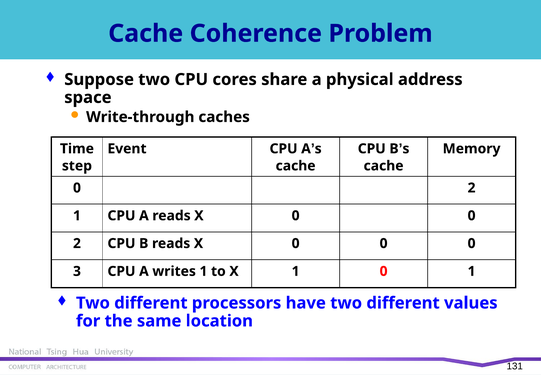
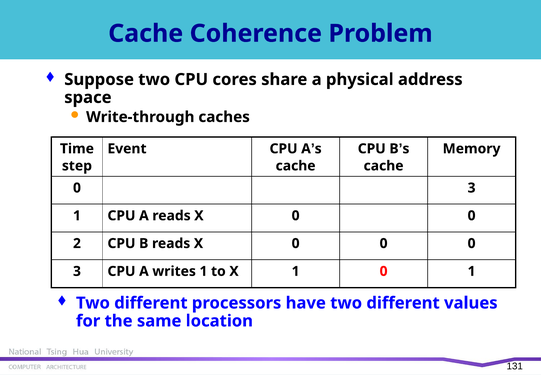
2: 2 -> 3 (472, 188)
